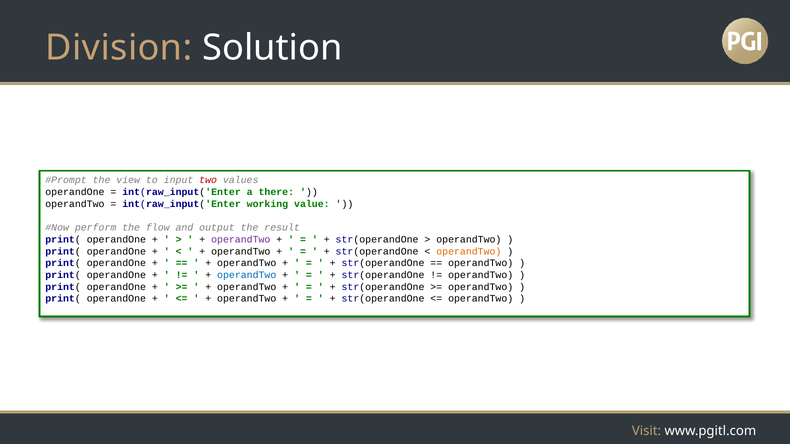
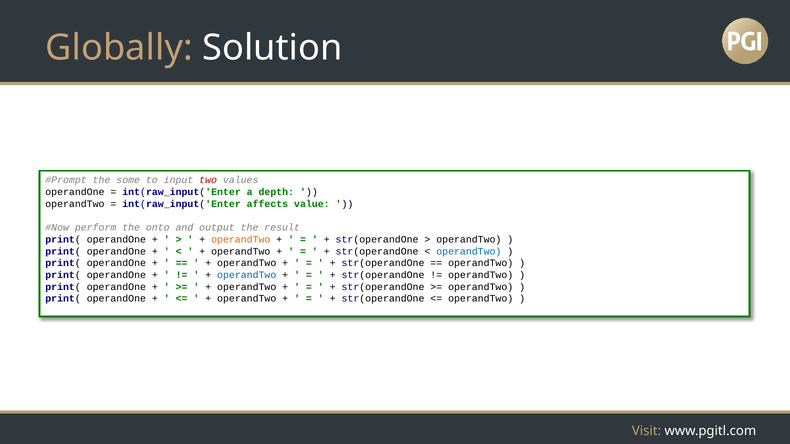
Division: Division -> Globally (119, 48)
view: view -> some (128, 180)
there: there -> depth (276, 192)
working: working -> affects (267, 204)
flow: flow -> onto (158, 228)
operandTwo colour: purple -> orange (241, 240)
operandTwo colour: orange -> blue (469, 251)
